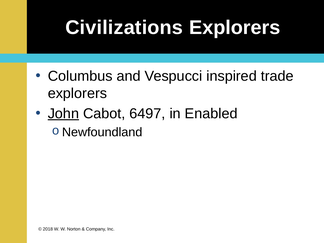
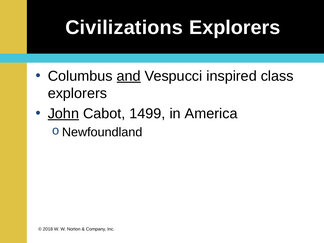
and underline: none -> present (129, 76)
trade: trade -> class (277, 76)
6497: 6497 -> 1499 (147, 114)
Enabled: Enabled -> America (211, 114)
